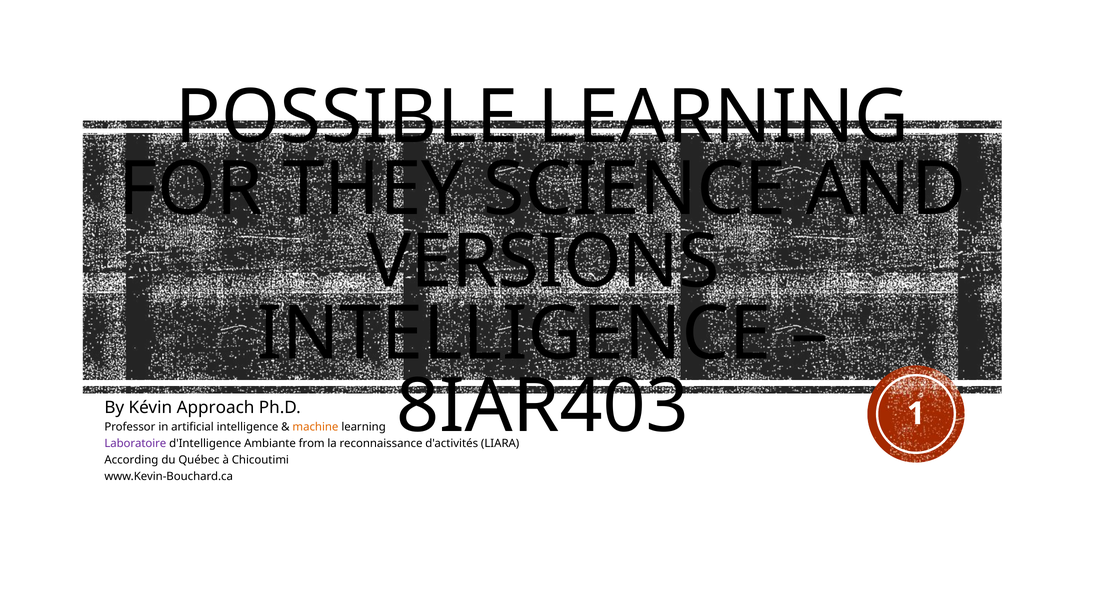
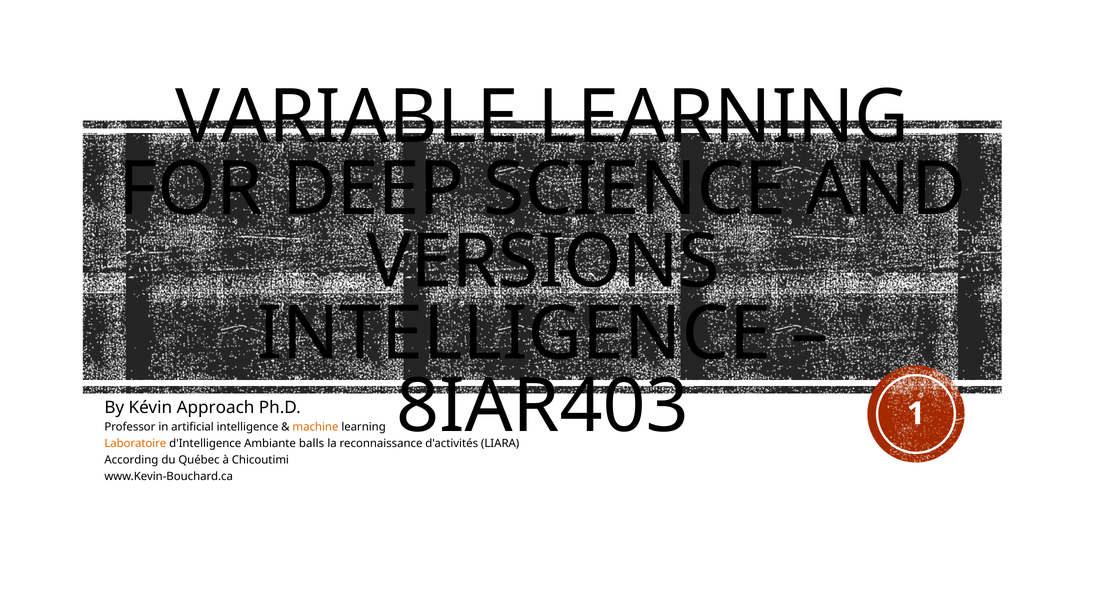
POSSIBLE: POSSIBLE -> VARIABLE (347, 117)
THEY: THEY -> DEEP (374, 190)
Laboratoire colour: purple -> orange (135, 444)
from: from -> balls (312, 444)
